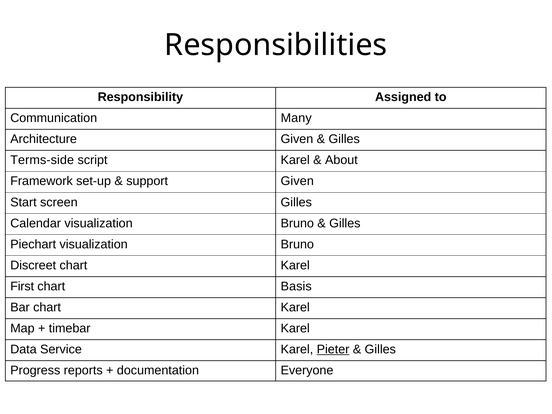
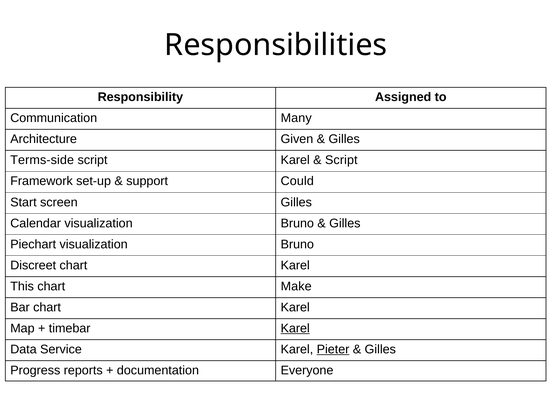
About: About -> Script (341, 160)
support Given: Given -> Could (297, 181)
First: First -> This (22, 286)
Basis: Basis -> Make (296, 286)
Karel underline: none -> present (295, 328)
